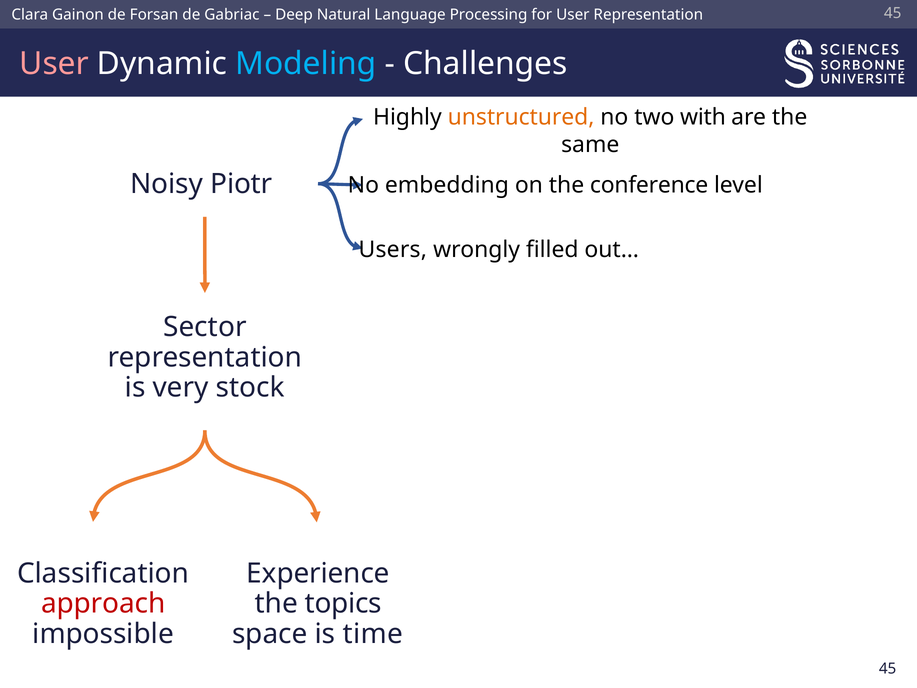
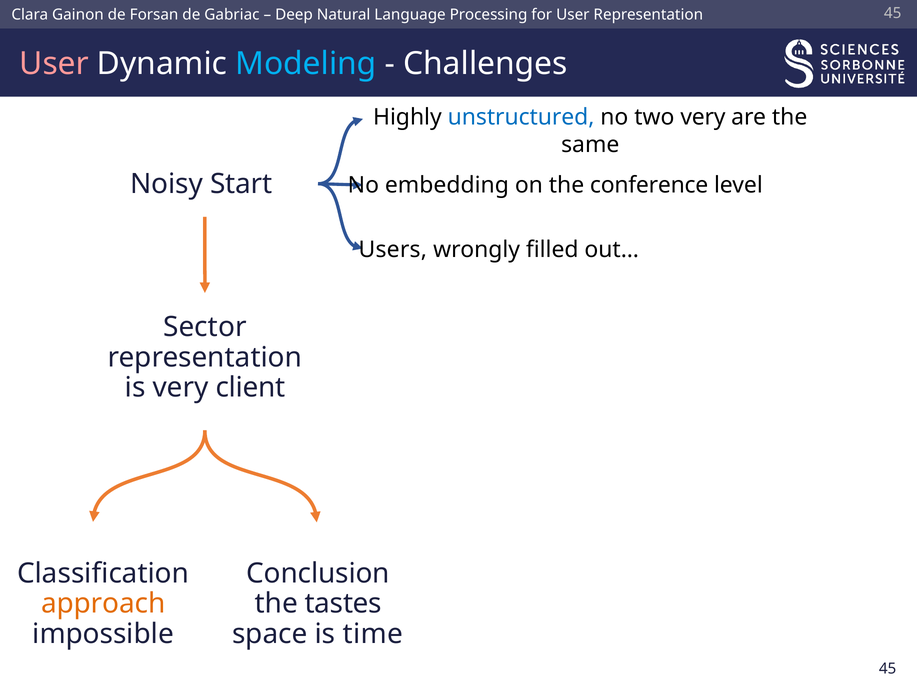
unstructured colour: orange -> blue (521, 117)
two with: with -> very (703, 117)
Piotr: Piotr -> Start (241, 184)
stock: stock -> client (250, 388)
Experience: Experience -> Conclusion (318, 573)
approach colour: red -> orange (103, 603)
topics: topics -> tastes (343, 603)
